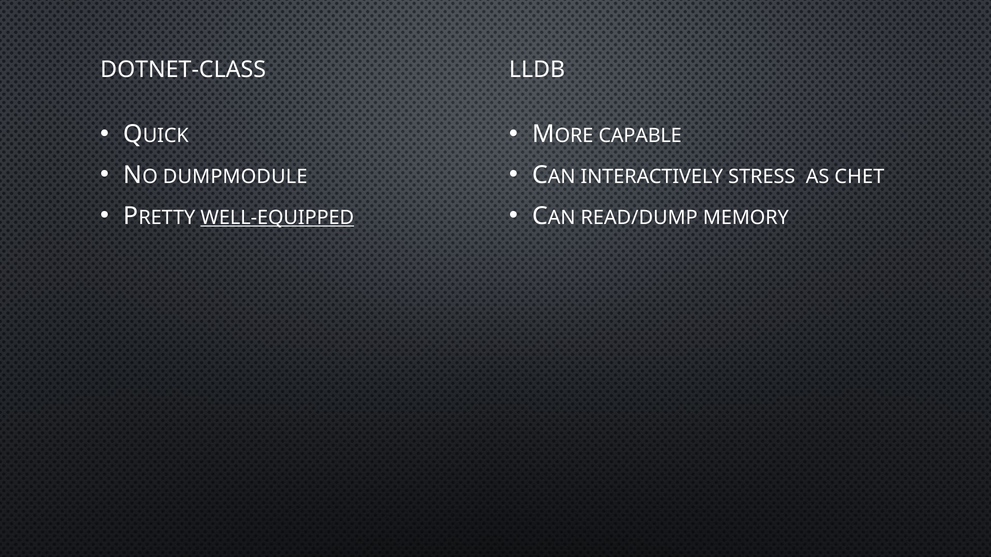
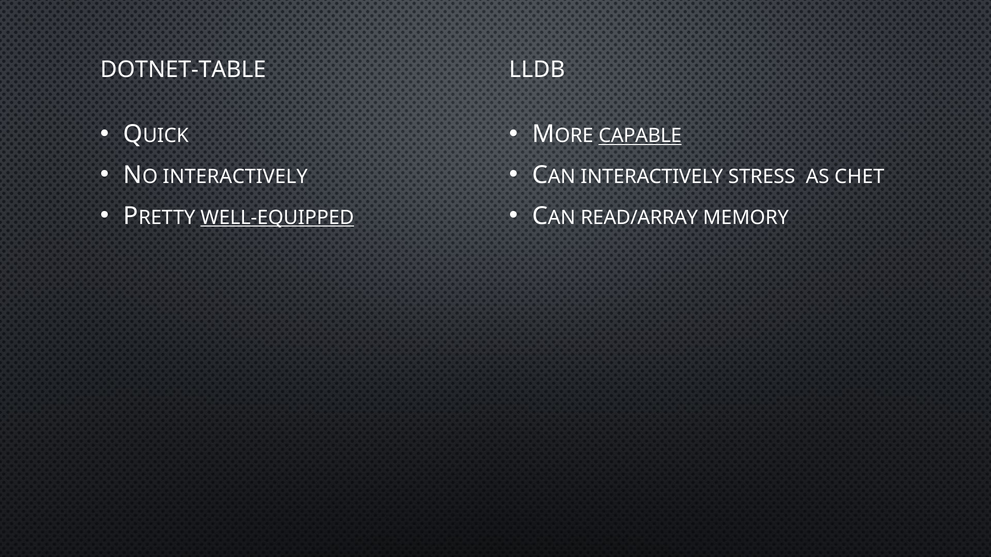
DOTNET-CLASS: DOTNET-CLASS -> DOTNET-TABLE (183, 70)
CAPABLE underline: none -> present (640, 136)
DUMPMODULE: DUMPMODULE -> INTERACTIVELY (235, 177)
READ/DUMP: READ/DUMP -> READ/ARRAY (639, 218)
